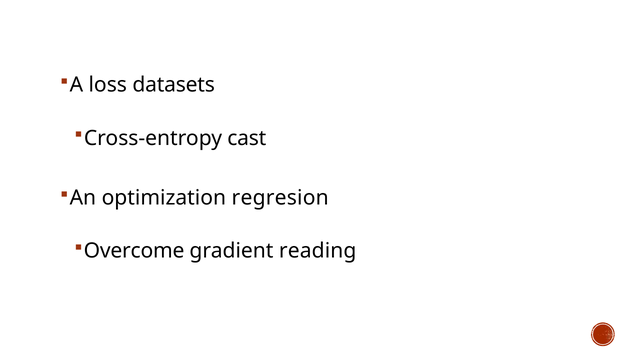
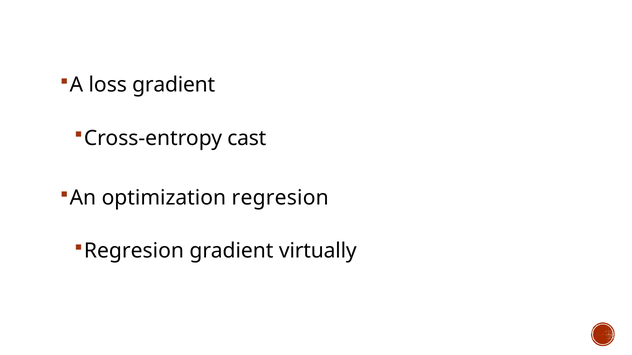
loss datasets: datasets -> gradient (174, 85)
Overcome: Overcome -> Regresion (134, 251)
reading: reading -> virtually (318, 251)
